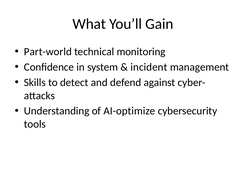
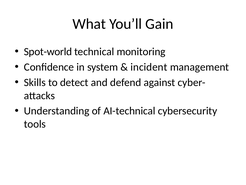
Part-world: Part-world -> Spot-world (48, 52)
AI-optimize: AI-optimize -> AI-technical (129, 111)
